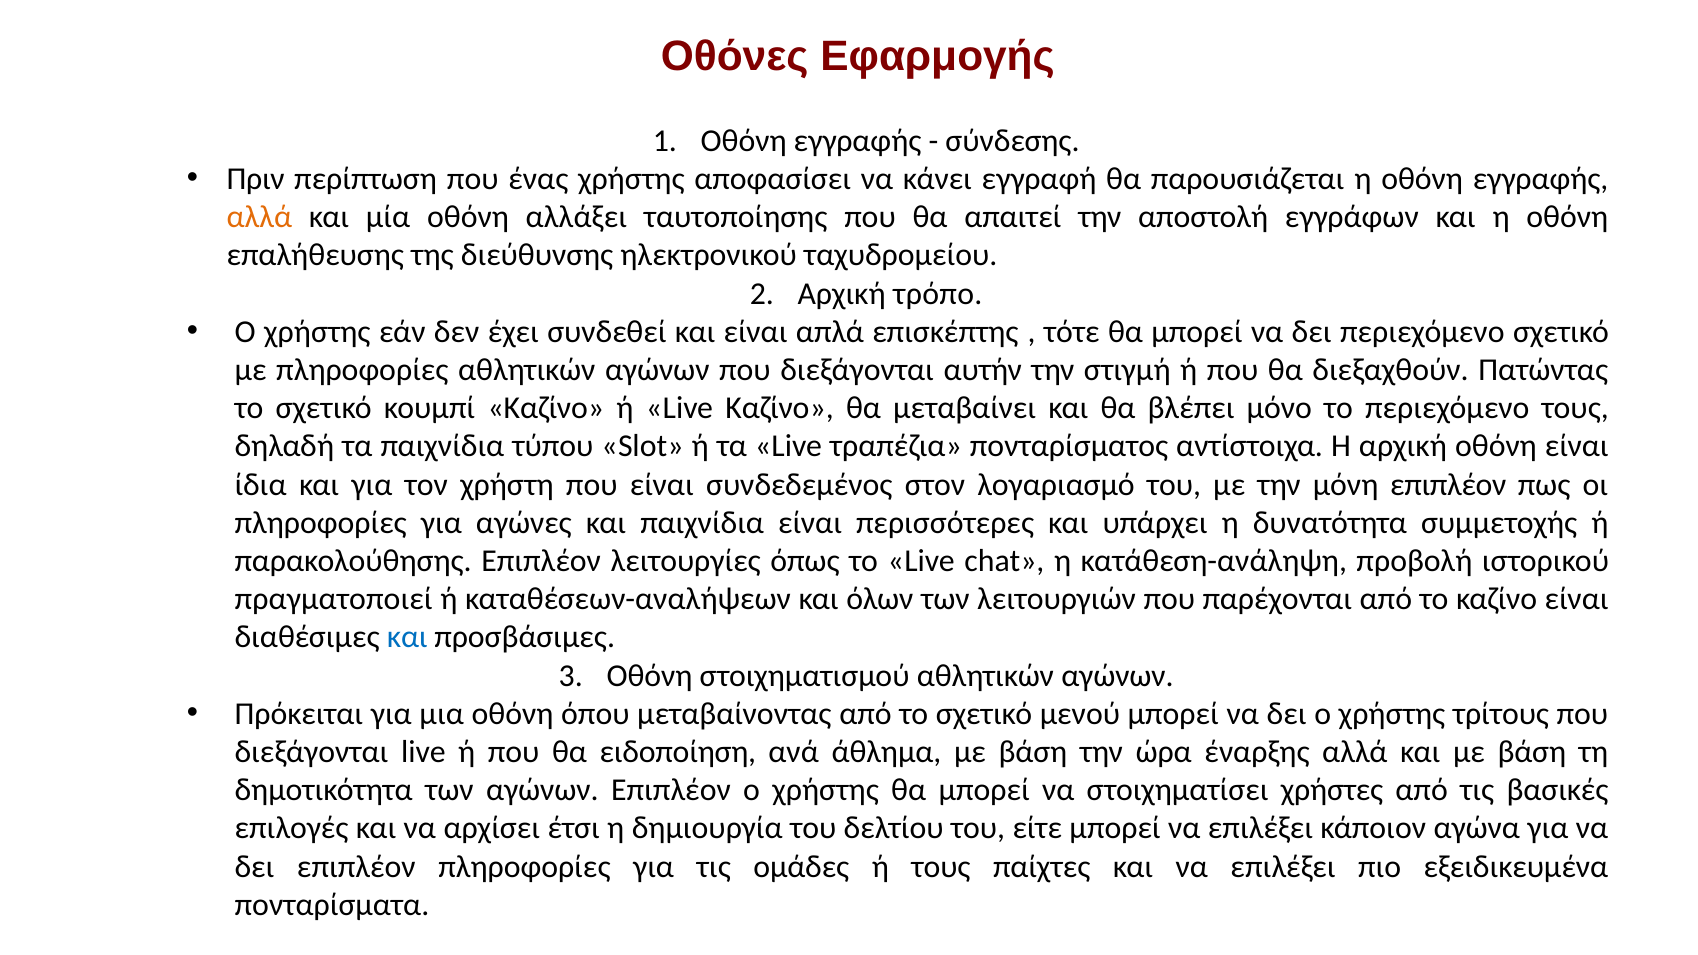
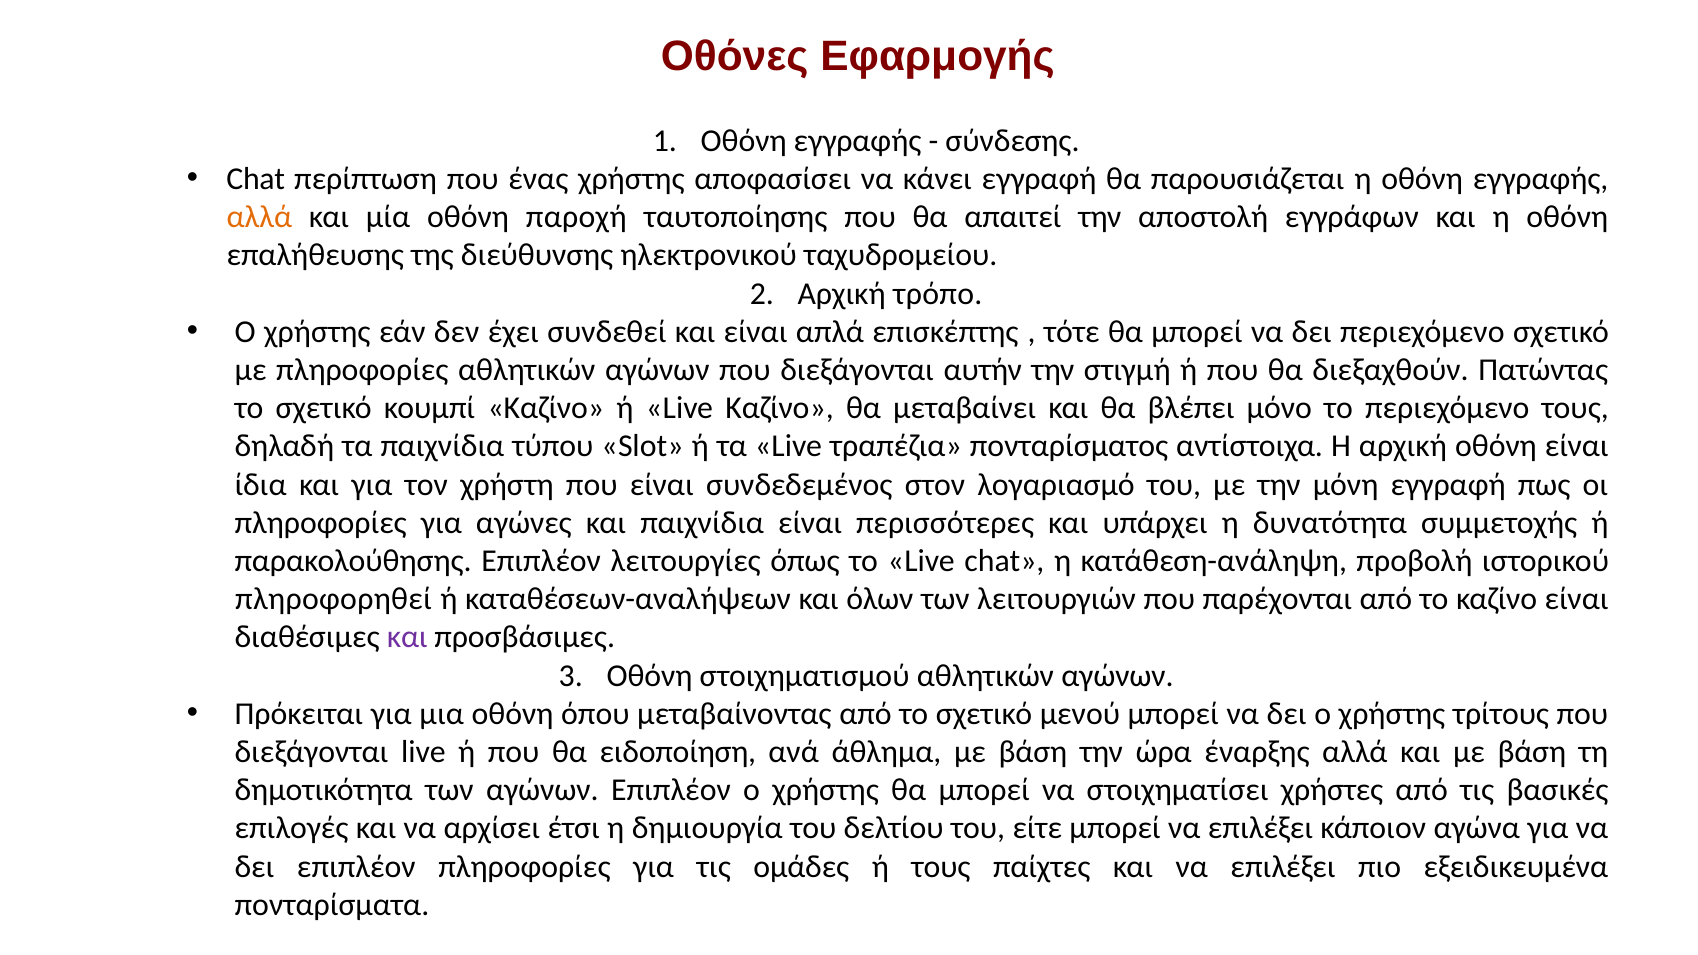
Πριν: Πριν -> Chat (256, 179)
αλλάξει: αλλάξει -> παροχή (576, 217)
μόνη επιπλέον: επιπλέον -> εγγραφή (1448, 485)
πραγματοποιεί: πραγματοποιεί -> πληροφορηθεί (334, 599)
και colour: blue -> purple (407, 638)
